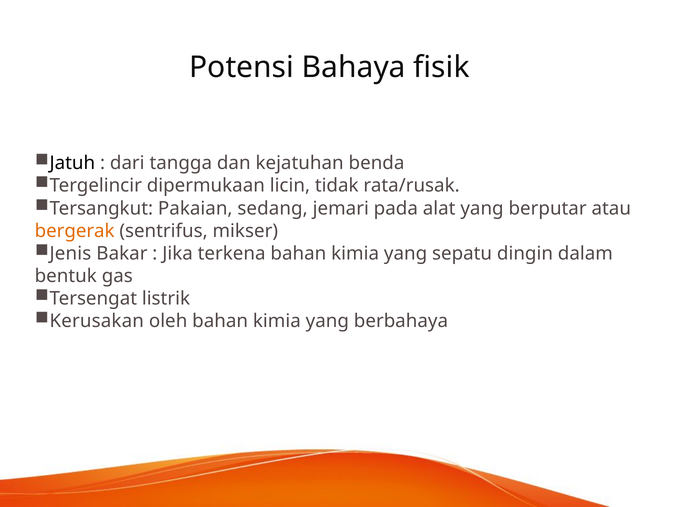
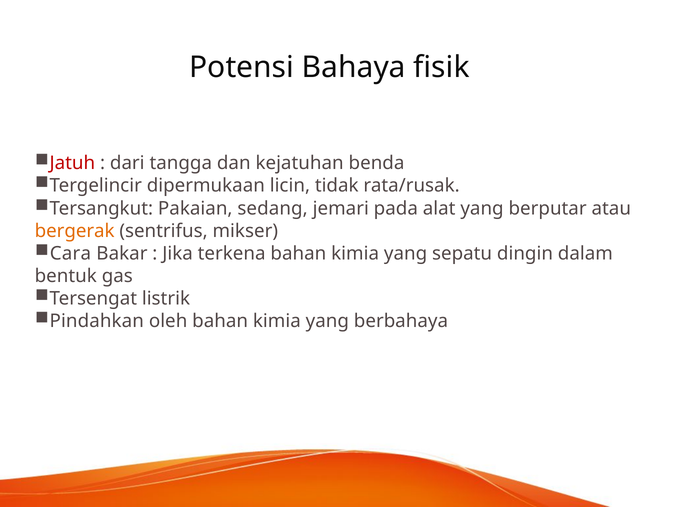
Jatuh colour: black -> red (72, 163)
Jenis: Jenis -> Cara (70, 253)
Kerusakan: Kerusakan -> Pindahkan (97, 321)
